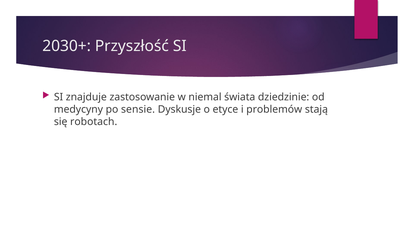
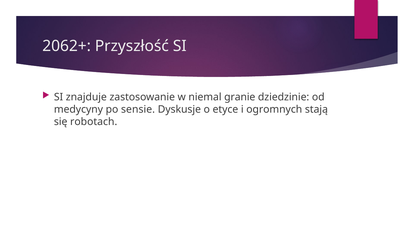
2030+: 2030+ -> 2062+ (67, 46)
świata: świata -> granie (240, 97)
problemów: problemów -> ogromnych (274, 109)
